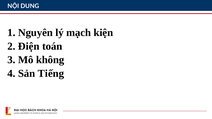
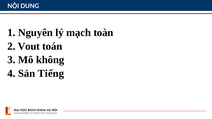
kiện: kiện -> toàn (103, 33)
Điện: Điện -> Vout (29, 46)
